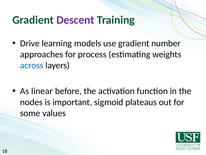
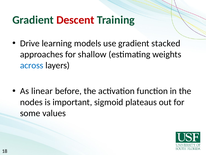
Descent colour: purple -> red (75, 20)
number: number -> stacked (166, 43)
process: process -> shallow (92, 54)
